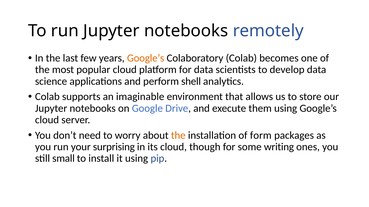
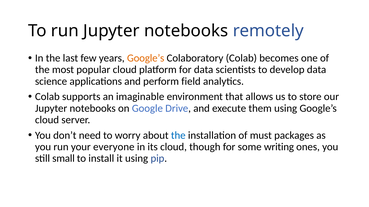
shell: shell -> field (191, 81)
the colour: orange -> blue (178, 136)
form: form -> must (261, 136)
surprising: surprising -> everyone (114, 147)
